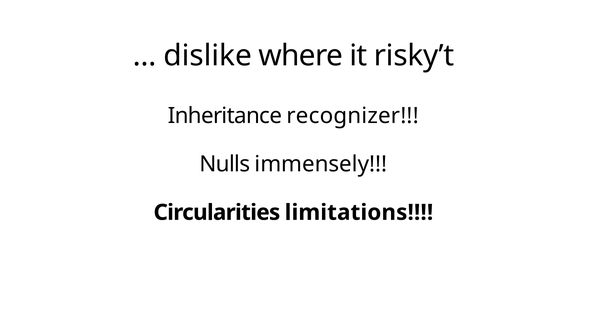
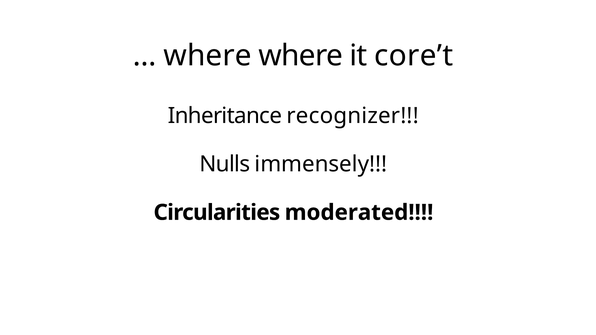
dislike: dislike -> where (208, 56)
risky’t: risky’t -> core’t (414, 56)
limitations: limitations -> moderated (359, 213)
